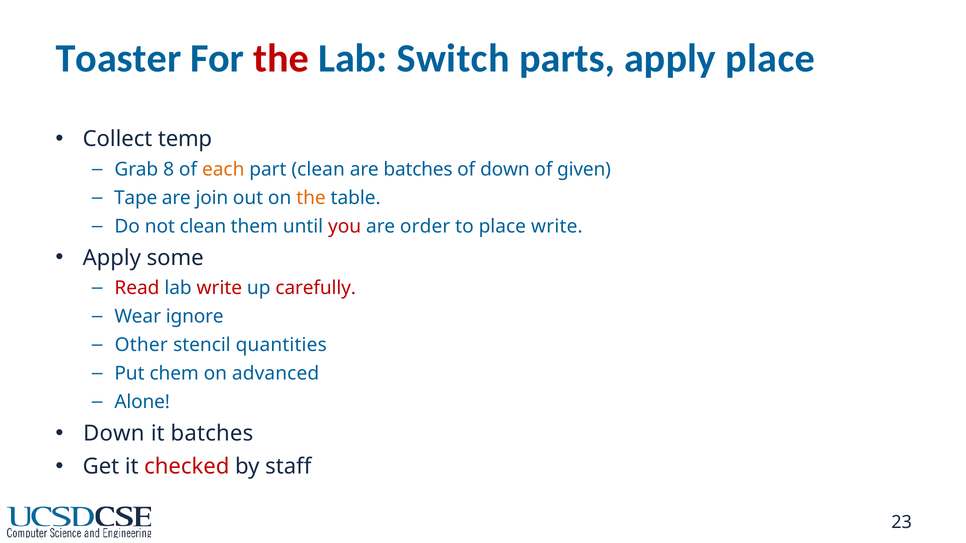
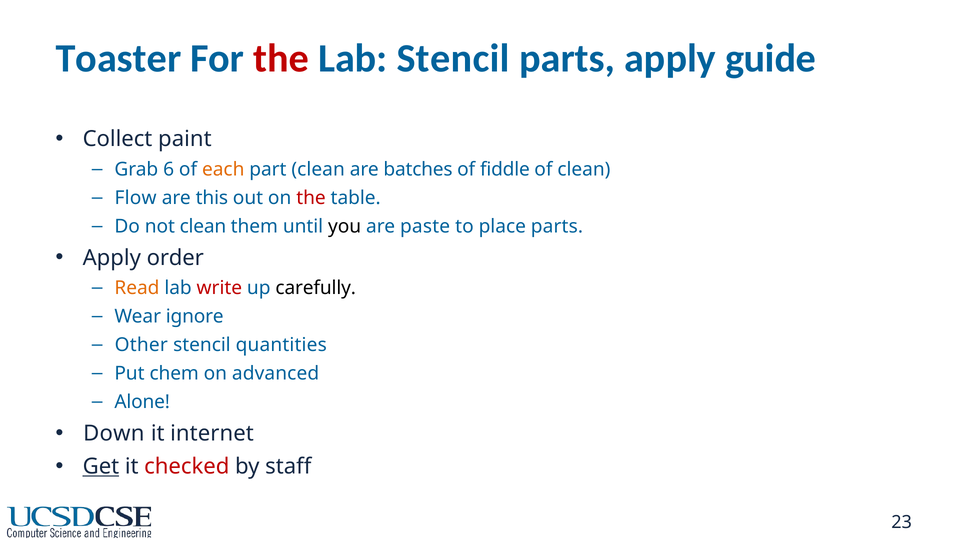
Lab Switch: Switch -> Stencil (453, 59)
apply place: place -> guide (771, 59)
temp: temp -> paint (185, 139)
8: 8 -> 6 (169, 169)
of down: down -> fiddle (505, 169)
of given: given -> clean (584, 169)
Tape: Tape -> Flow (136, 198)
join: join -> this (212, 198)
the colour: orange -> red (311, 198)
you colour: red -> black (345, 227)
order: order -> paste (425, 227)
place write: write -> parts (557, 227)
some: some -> order (175, 258)
Read colour: red -> orange (137, 288)
carefully colour: red -> black (316, 288)
it batches: batches -> internet (212, 434)
Get underline: none -> present (101, 467)
